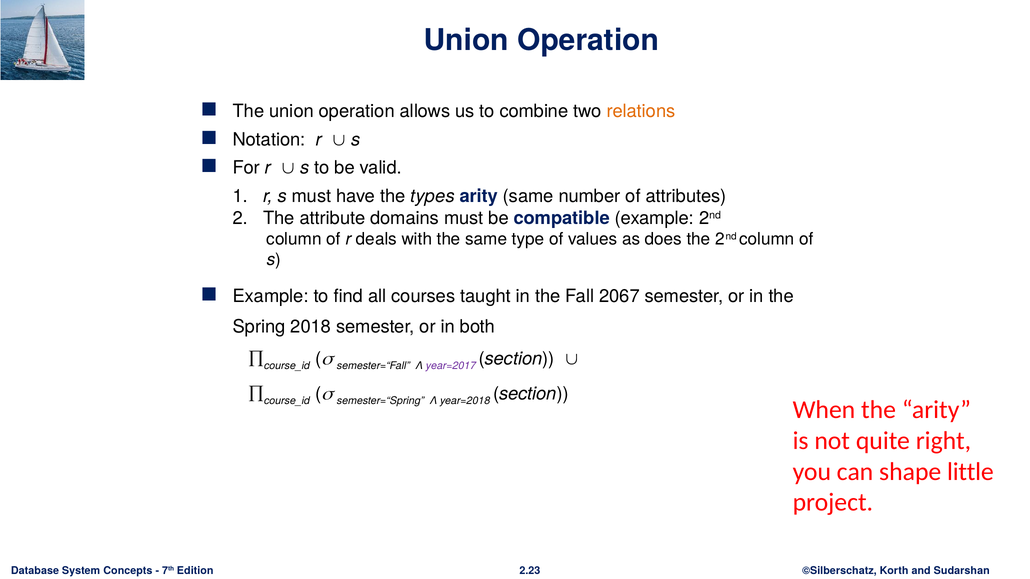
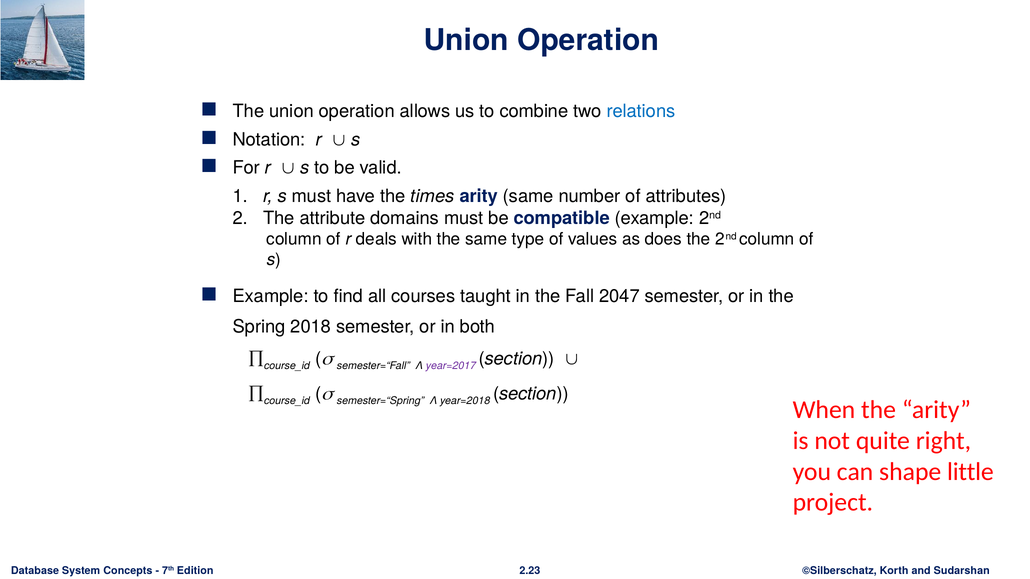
relations colour: orange -> blue (641, 112)
types: types -> times (432, 196)
2067: 2067 -> 2047 (619, 296)
